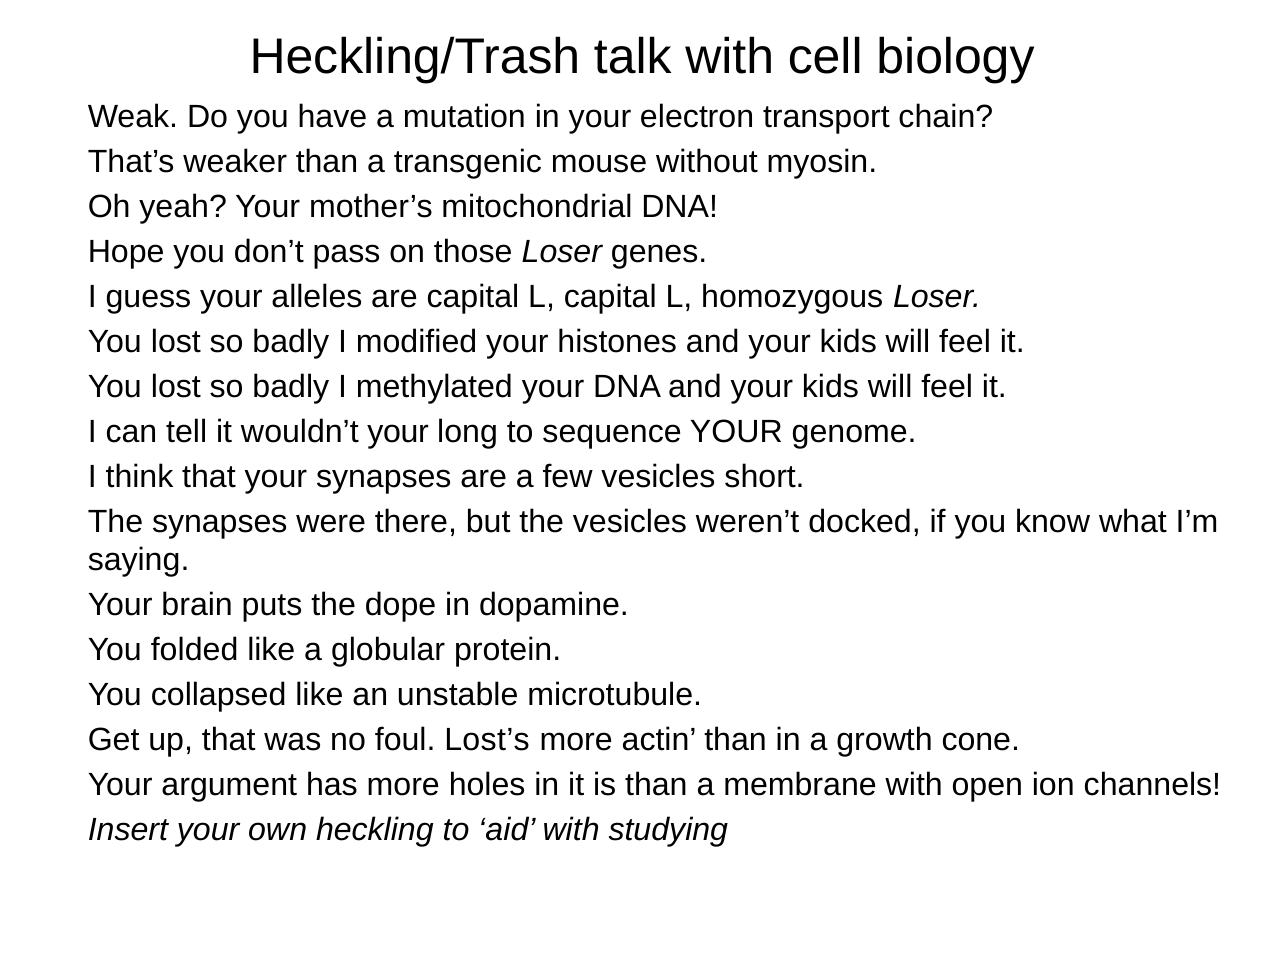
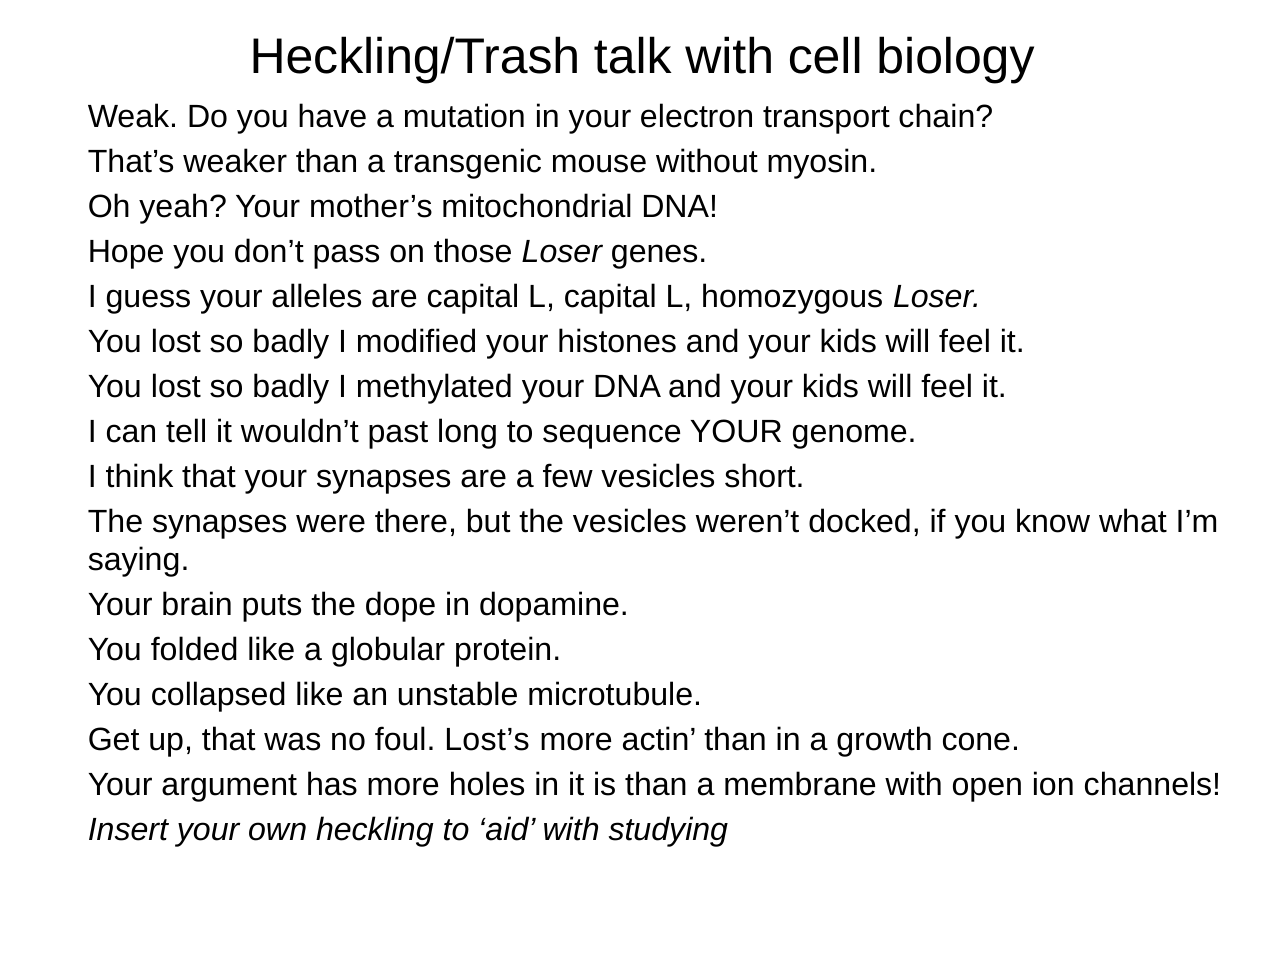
wouldn’t your: your -> past (398, 432)
